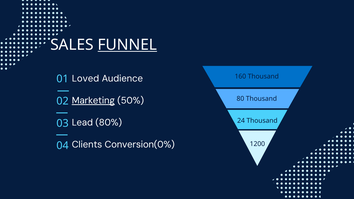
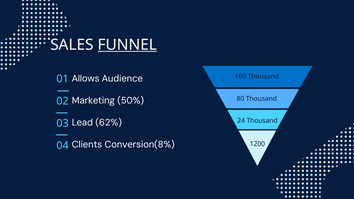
Loved: Loved -> Allows (86, 79)
Marketing underline: present -> none (93, 101)
80%: 80% -> 62% (109, 123)
Conversion(0%: Conversion(0% -> Conversion(8% (140, 145)
